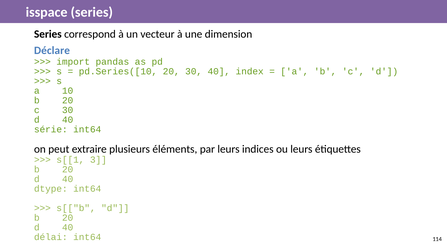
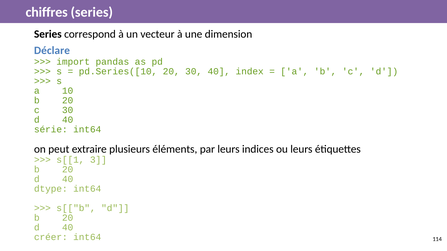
isspace: isspace -> chiffres (47, 12)
délai: délai -> créer (51, 238)
